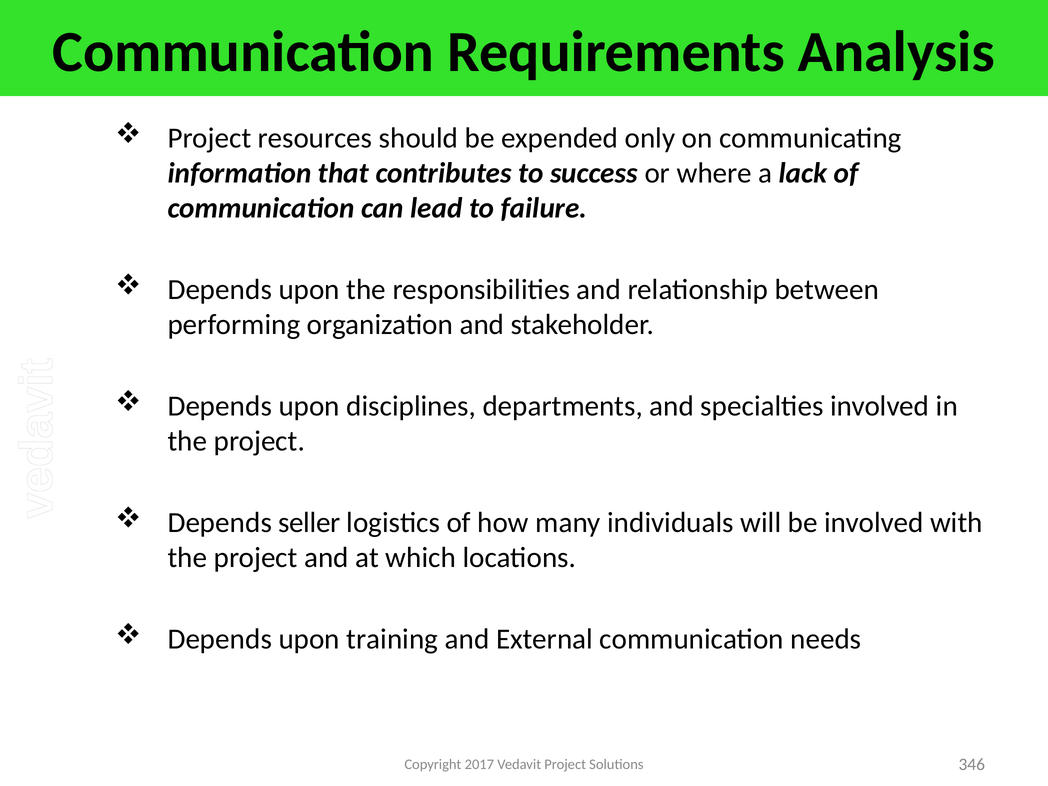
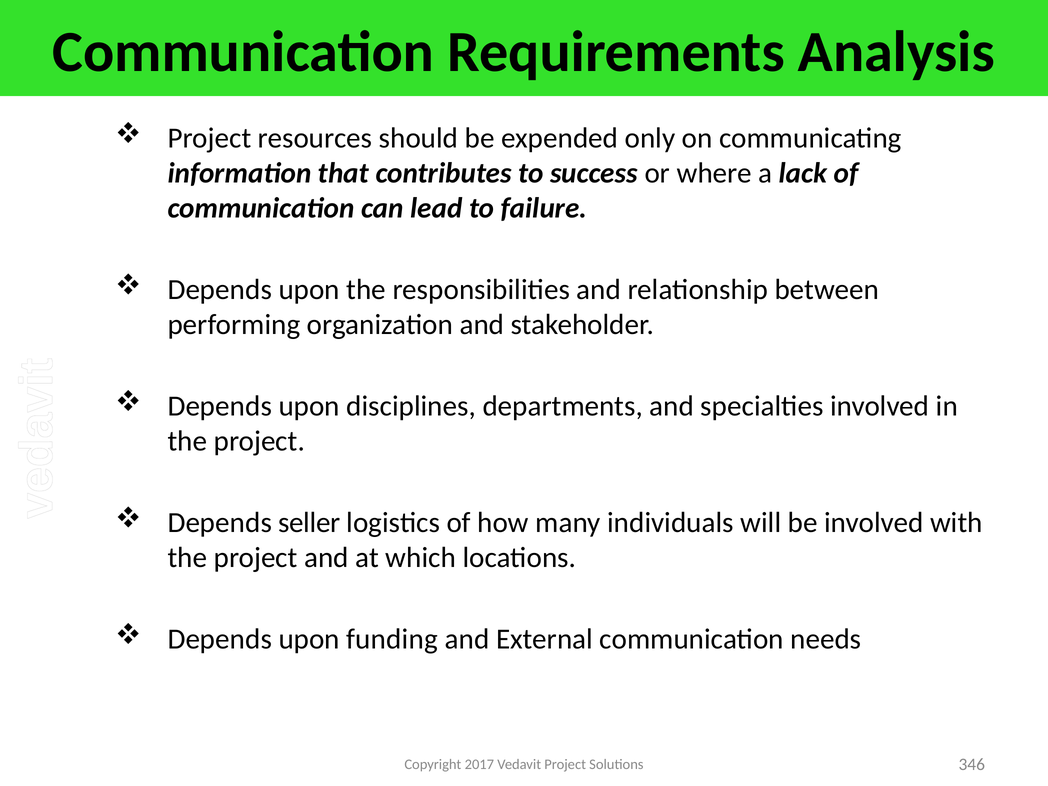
training: training -> funding (392, 639)
